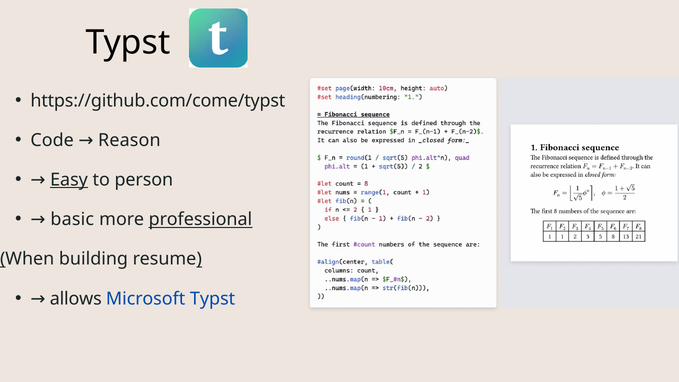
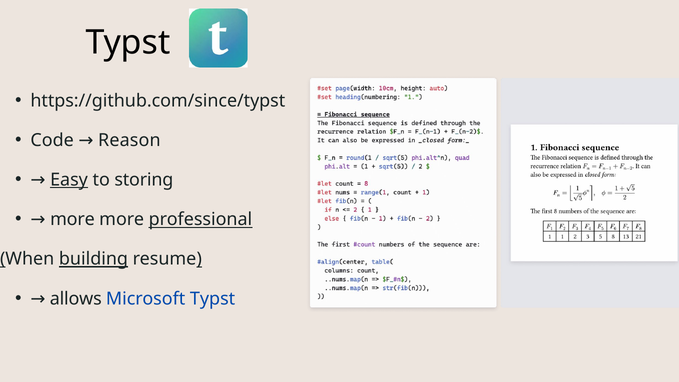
https://github.com/come/typst: https://github.com/come/typst -> https://github.com/since/typst (158, 101)
person: person -> storing (144, 180)
basic: basic -> more (72, 219)
building underline: none -> present (93, 259)
